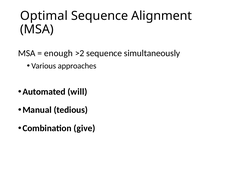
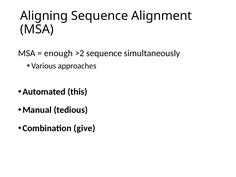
Optimal: Optimal -> Aligning (44, 16)
will: will -> this (77, 92)
